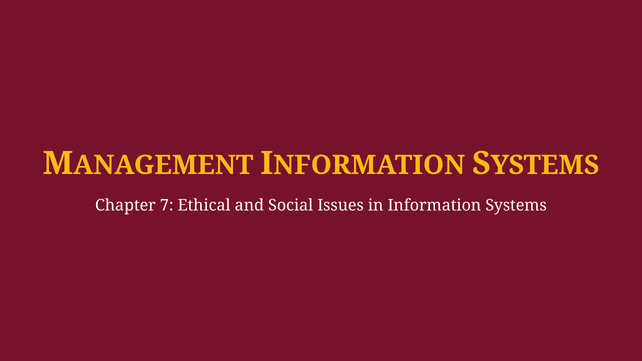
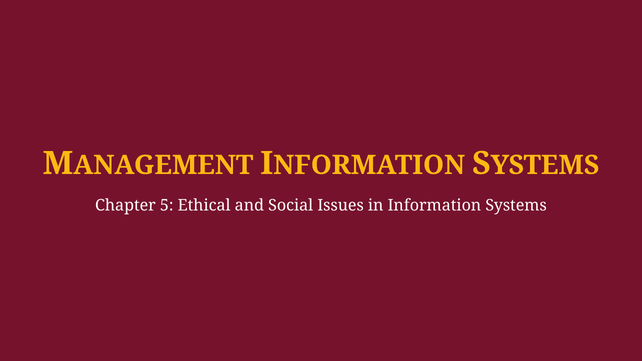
7: 7 -> 5 (167, 206)
